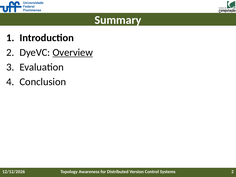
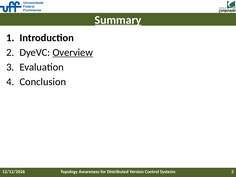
Summary underline: none -> present (118, 20)
